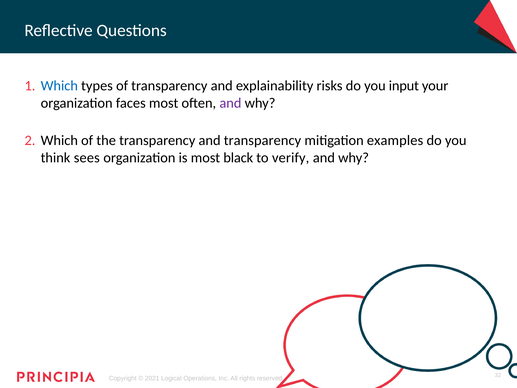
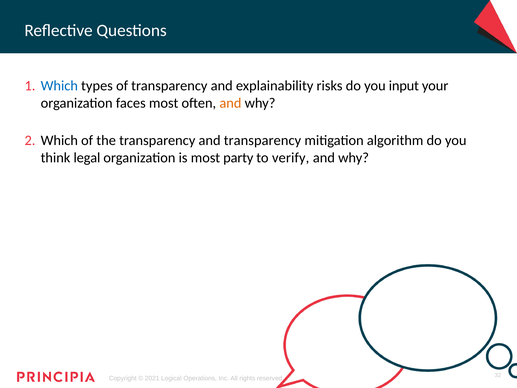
and colour: purple -> orange (230, 103)
examples: examples -> algorithm (395, 140)
sees: sees -> legal (87, 158)
black: black -> party (238, 158)
